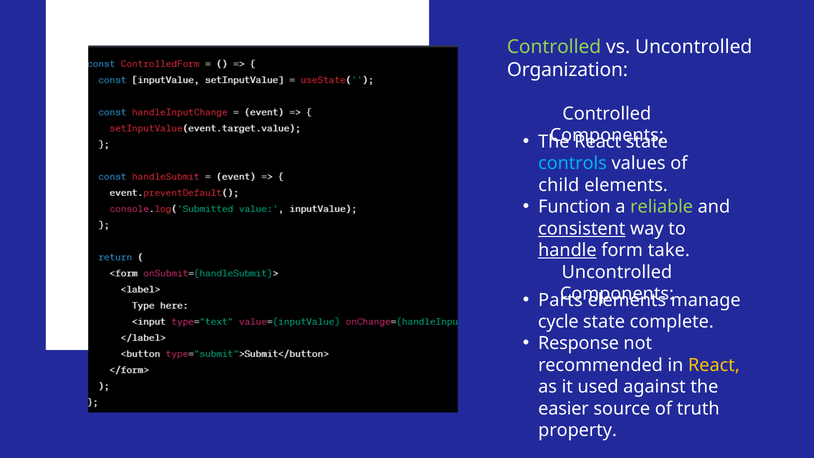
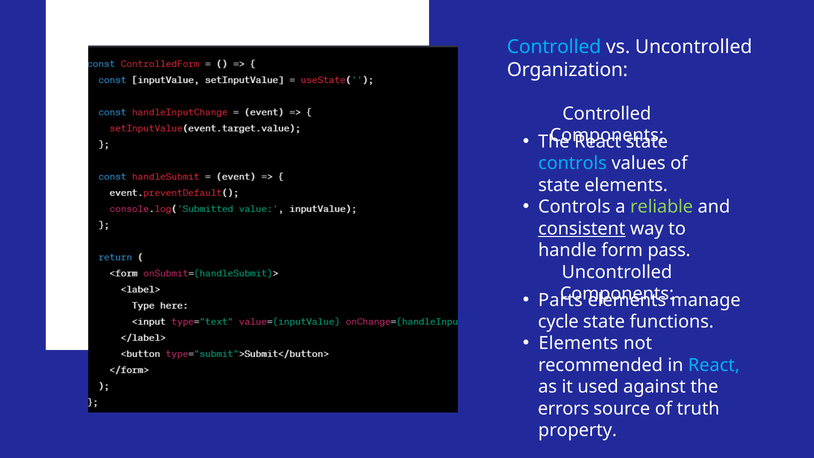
Controlled colour: light green -> light blue (554, 47)
child: child -> state (559, 185)
Function: Function -> Controls (574, 207)
handle underline: present -> none (567, 250)
take: take -> pass (669, 250)
complete: complete -> functions (672, 322)
Response: Response -> Elements (578, 343)
React colour: yellow -> light blue (714, 365)
easier: easier -> errors (564, 408)
